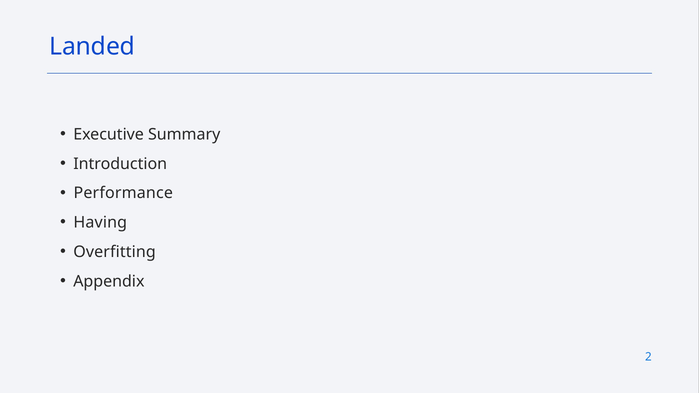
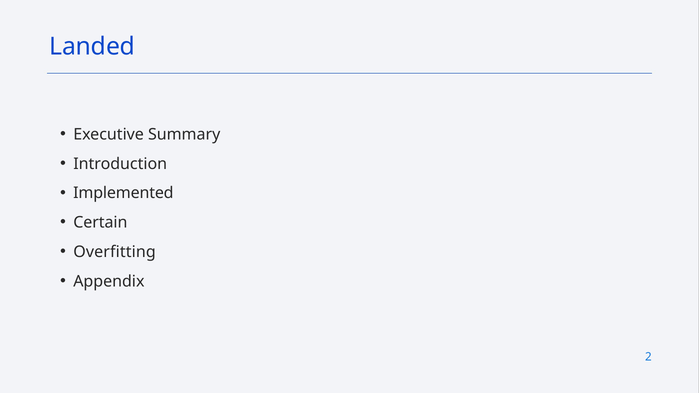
Performance: Performance -> Implemented (123, 193)
Having: Having -> Certain (100, 223)
